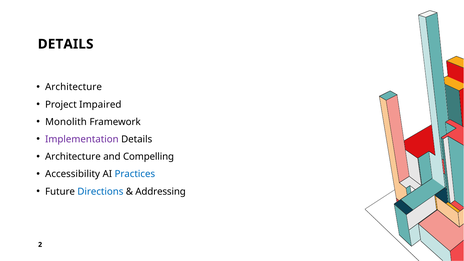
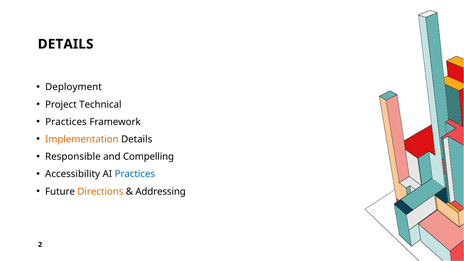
Architecture: Architecture -> Deployment (74, 87)
Impaired: Impaired -> Technical (100, 104)
Monolith: Monolith -> Practices (66, 122)
Implementation colour: purple -> orange (82, 139)
Architecture: Architecture -> Responsible (73, 157)
Directions colour: blue -> orange (100, 191)
